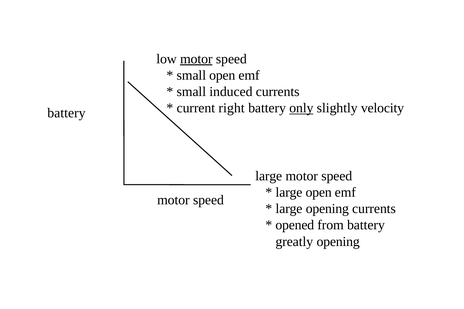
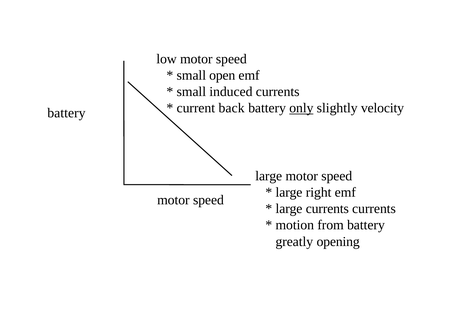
motor underline: present -> none (196, 59)
right: right -> back (232, 108)
large open: open -> right (319, 193)
large opening: opening -> currents (327, 209)
opened: opened -> motion (295, 225)
